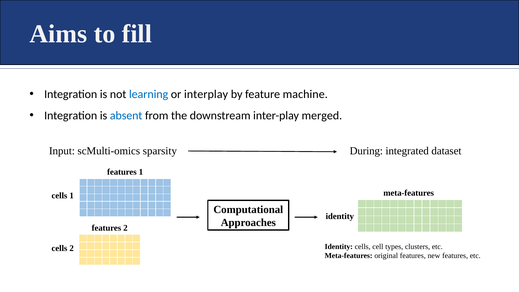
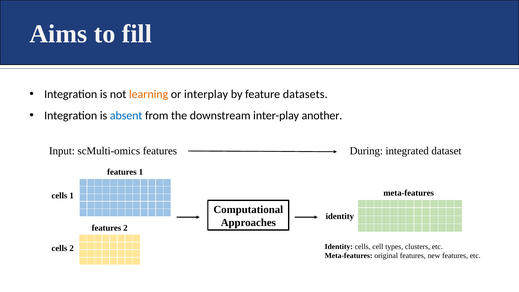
learning colour: blue -> orange (149, 94)
machine: machine -> datasets (305, 94)
merged: merged -> another (322, 115)
scMulti-omics sparsity: sparsity -> features (160, 151)
